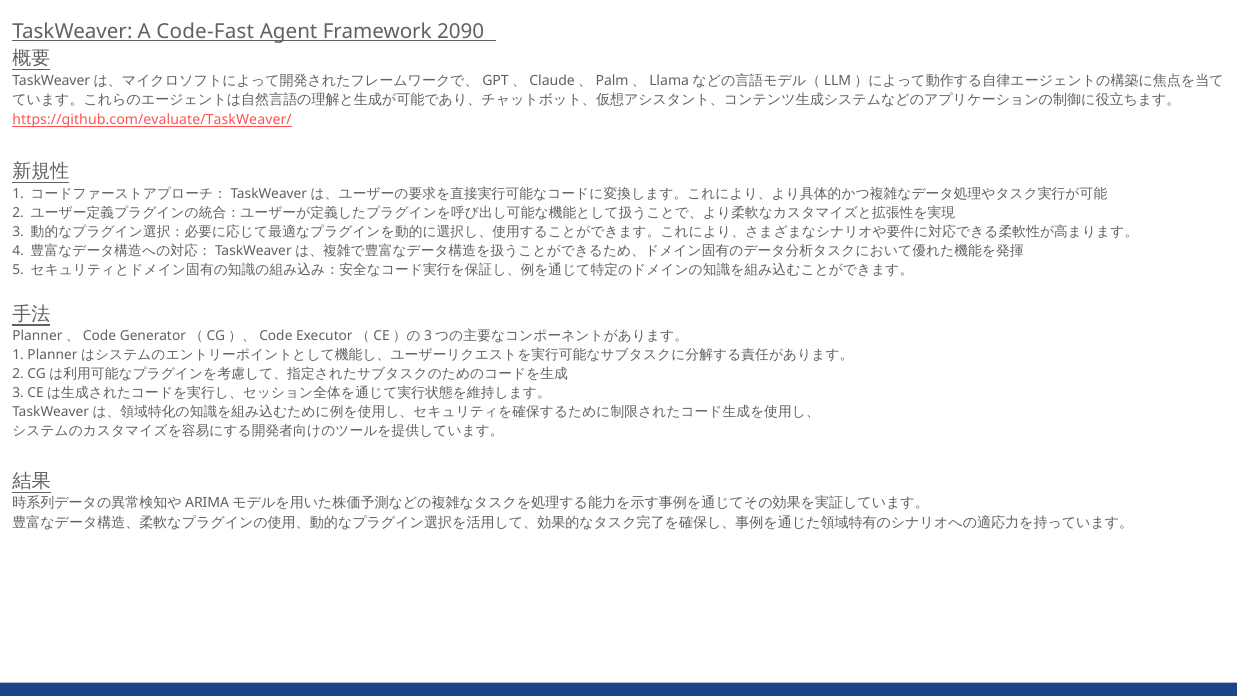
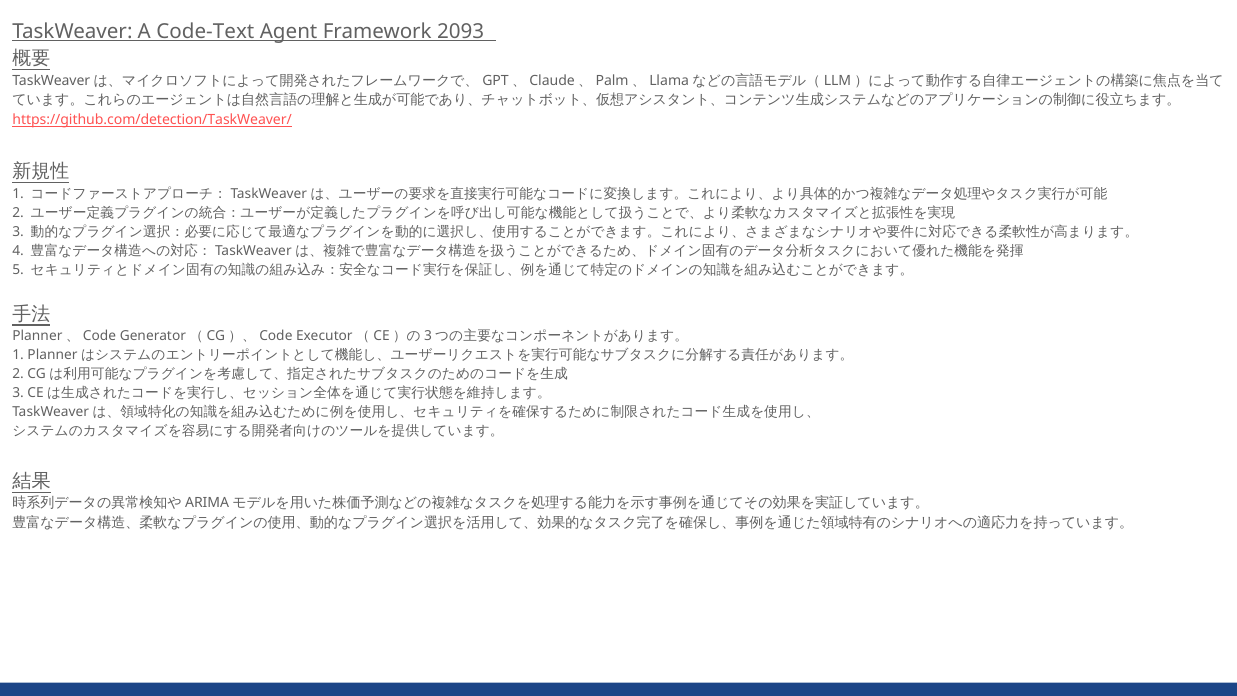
Code-Fast: Code-Fast -> Code-Text (205, 31)
2090: 2090 -> 2093 (461, 31)
https://github.com/evaluate/TaskWeaver/: https://github.com/evaluate/TaskWeaver/ -> https://github.com/detection/TaskWeaver/ (152, 120)
